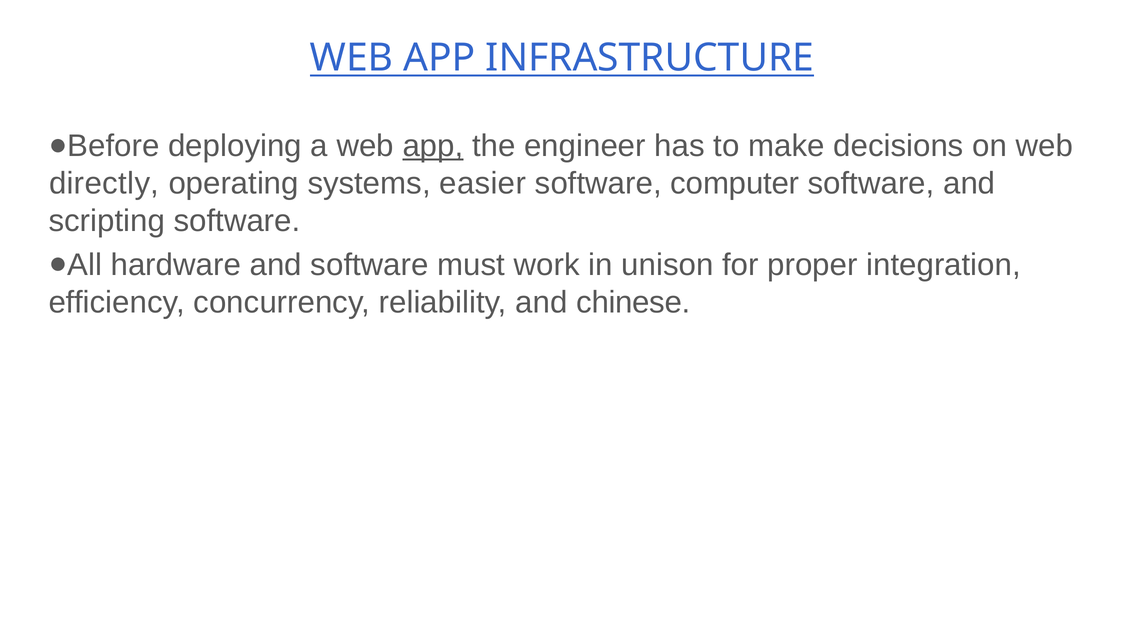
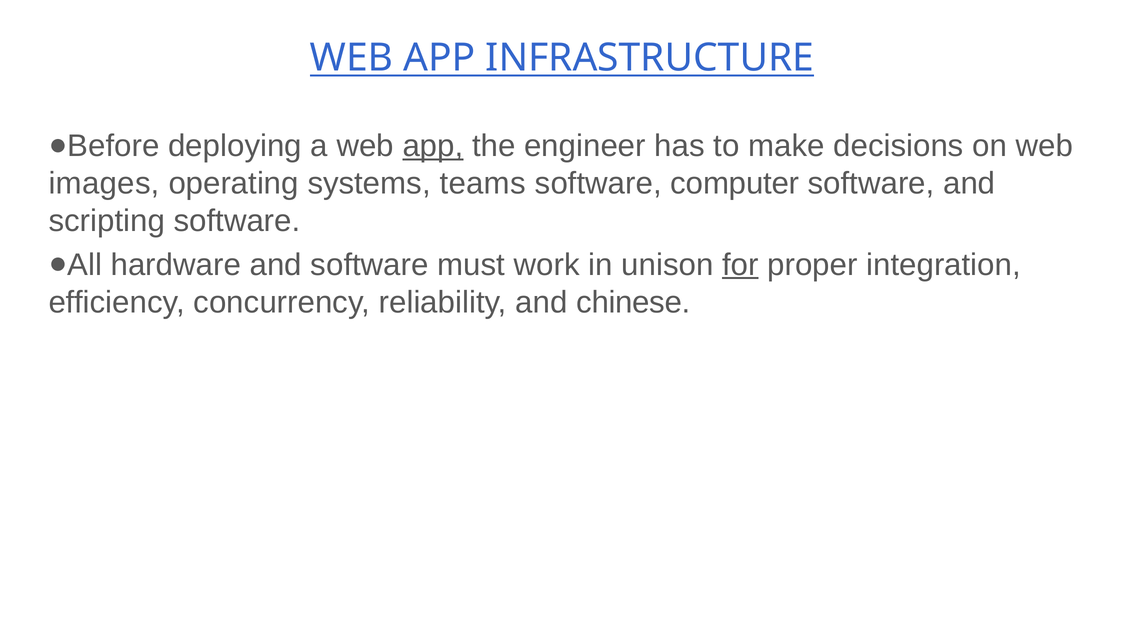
directly: directly -> images (104, 184)
easier: easier -> teams (483, 184)
for underline: none -> present (740, 265)
